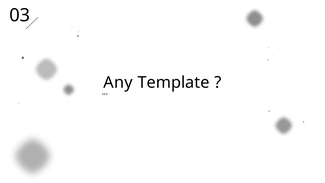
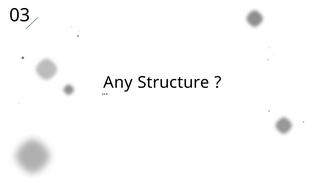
Template: Template -> Structure (173, 82)
